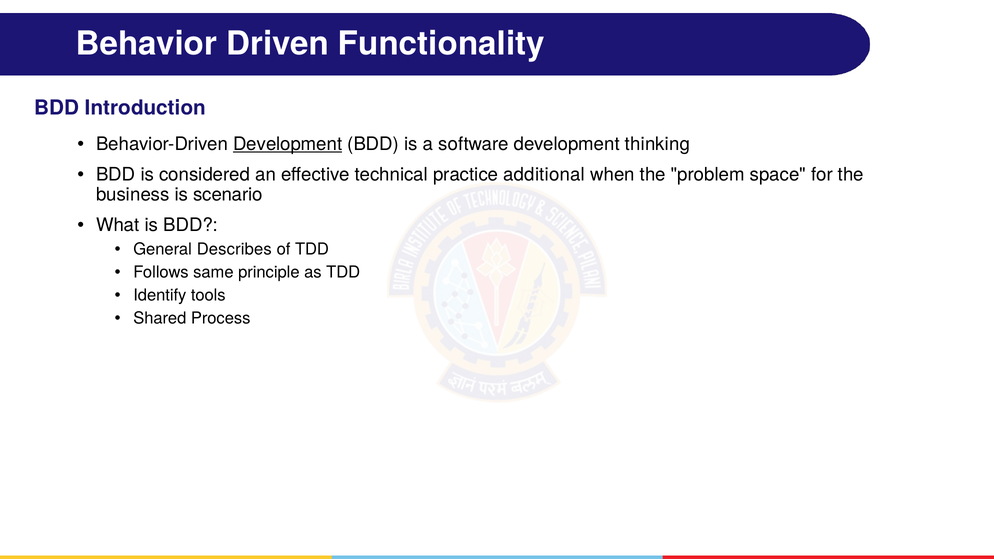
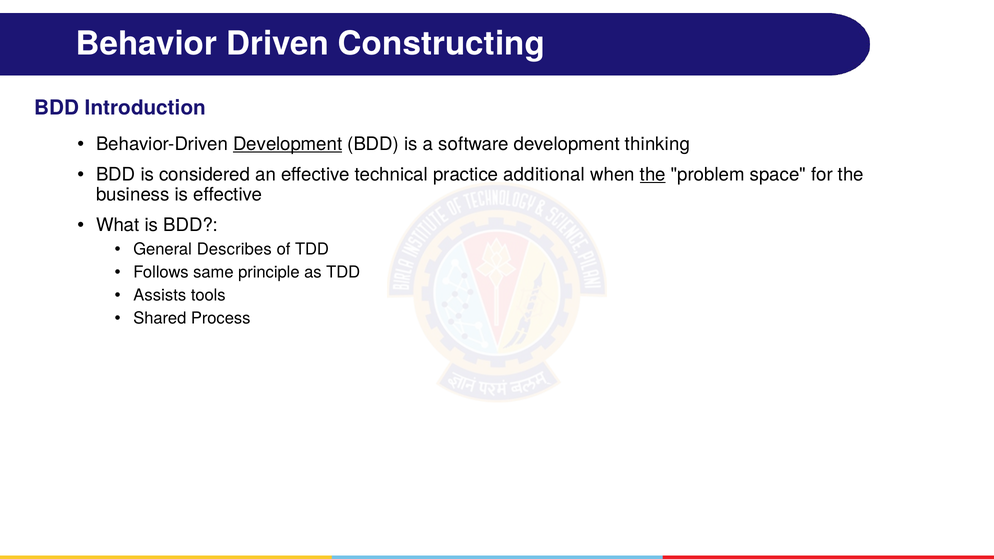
Functionality: Functionality -> Constructing (441, 44)
the underline: none -> present (653, 175)
is scenario: scenario -> effective (228, 195)
Identify: Identify -> Assists (160, 295)
